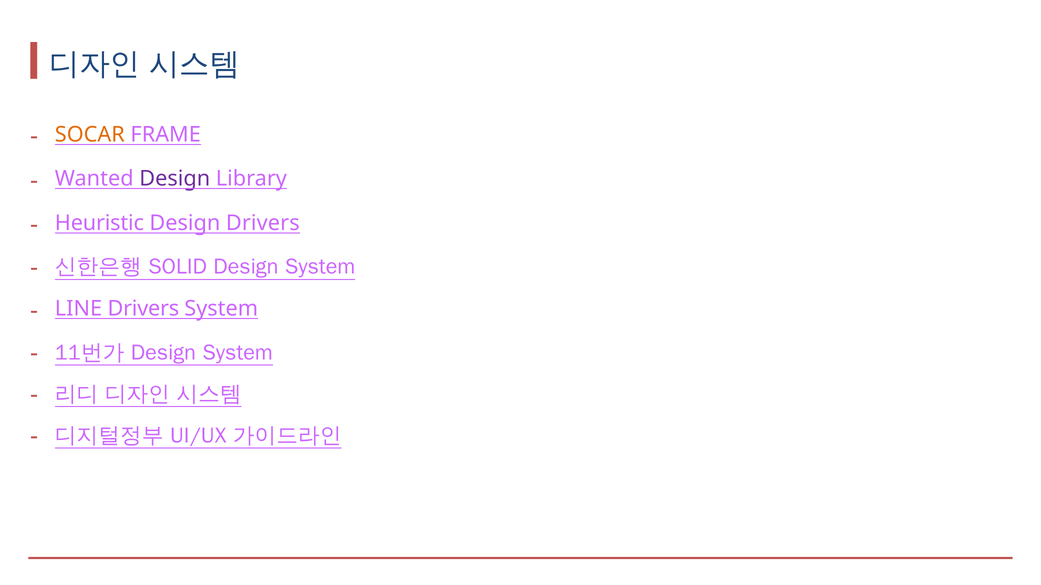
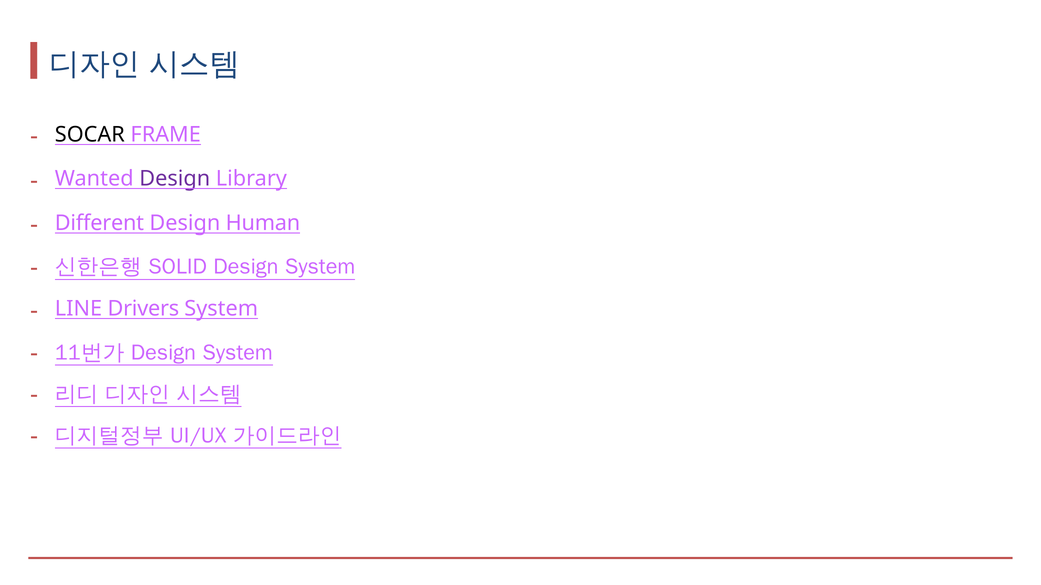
SOCAR colour: orange -> black (90, 135)
Heuristic: Heuristic -> Different (99, 223)
Design Drivers: Drivers -> Human (263, 223)
